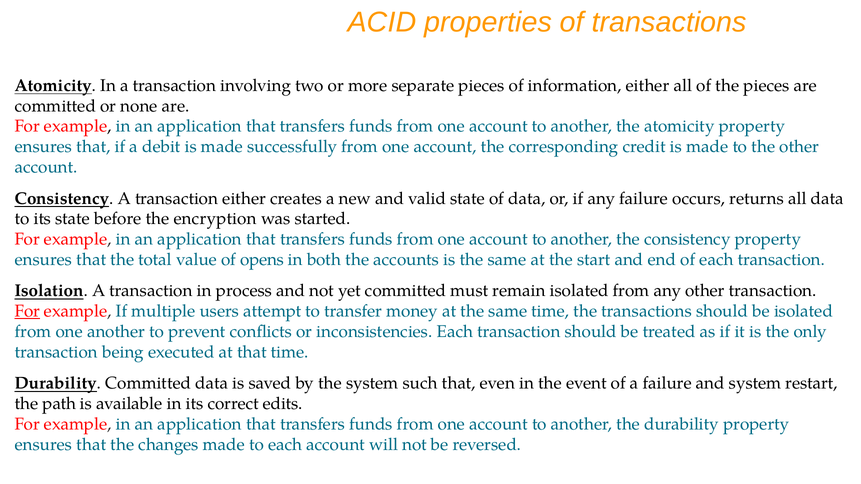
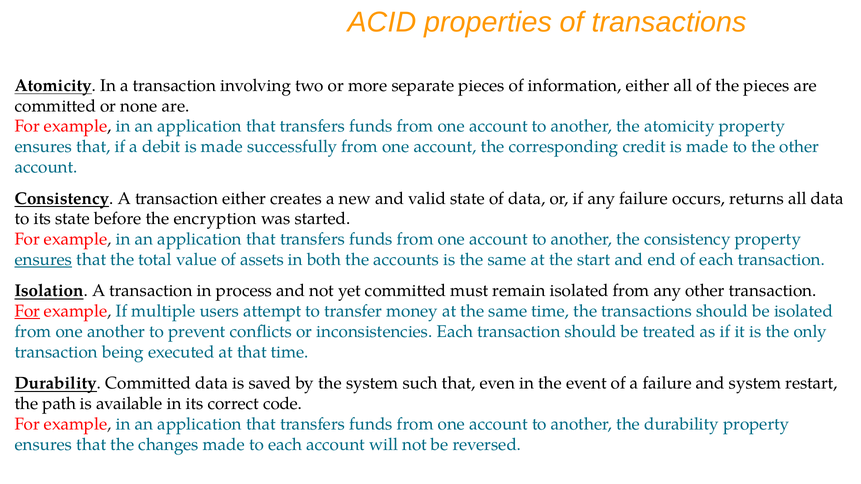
ensures underline: none -> present (43, 260)
opens: opens -> assets (262, 260)
edits: edits -> code (283, 404)
